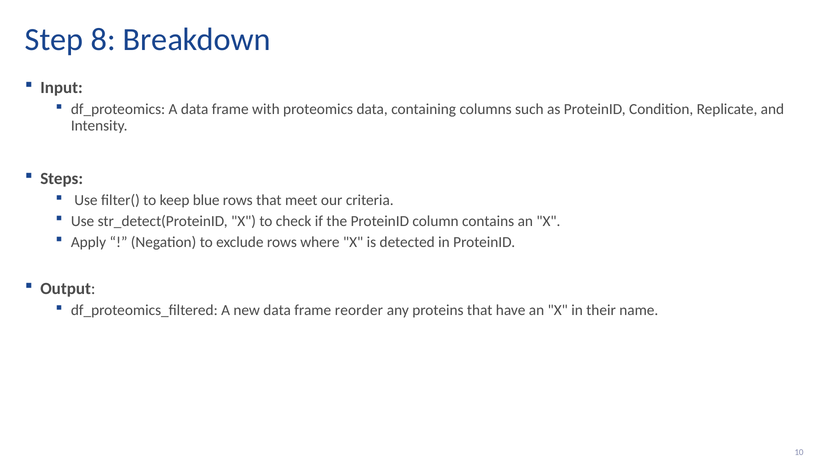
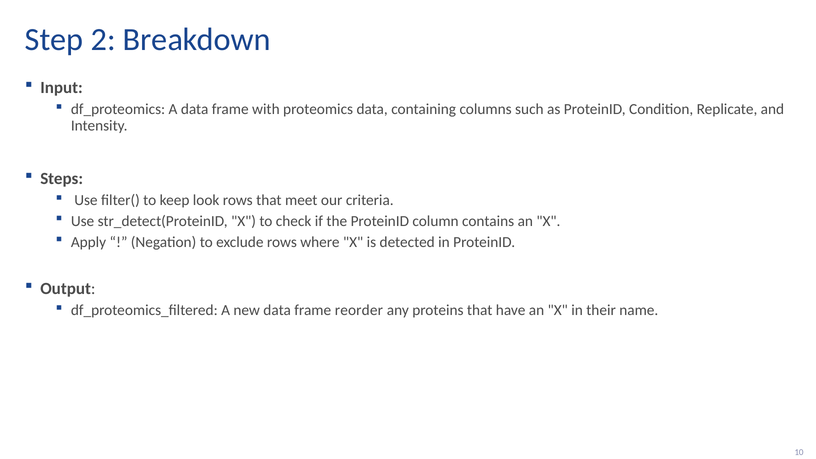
8: 8 -> 2 (103, 40)
blue: blue -> look (206, 200)
